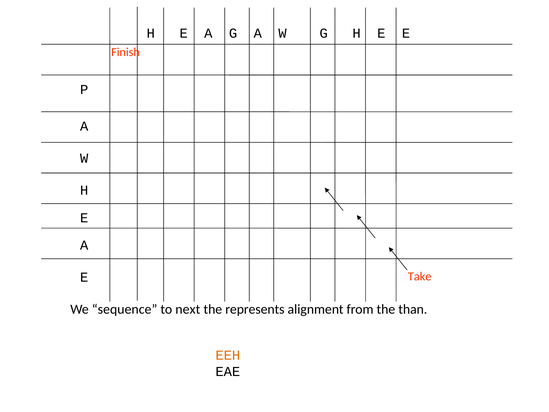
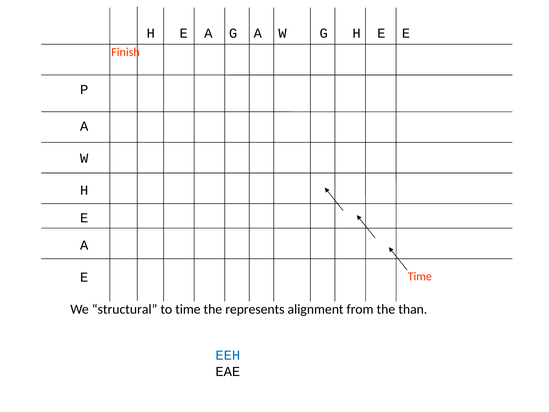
Take: Take -> Time (420, 276)
sequence: sequence -> structural (125, 309)
to next: next -> time (188, 309)
EEH colour: orange -> blue (228, 355)
